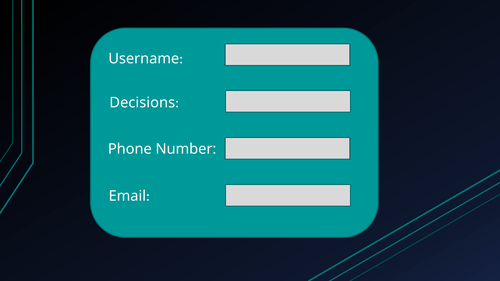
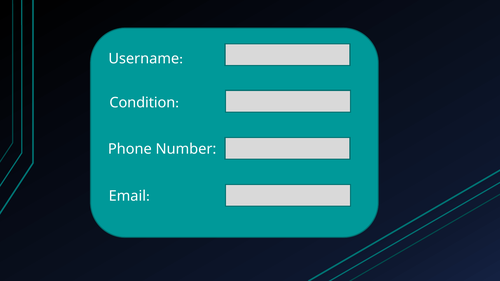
Decisions: Decisions -> Condition (142, 103)
